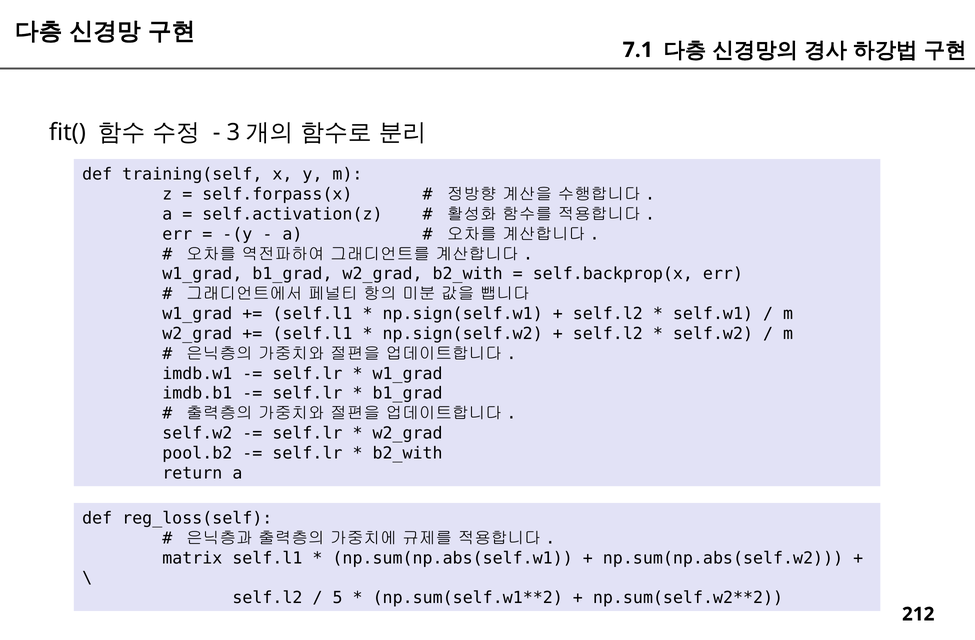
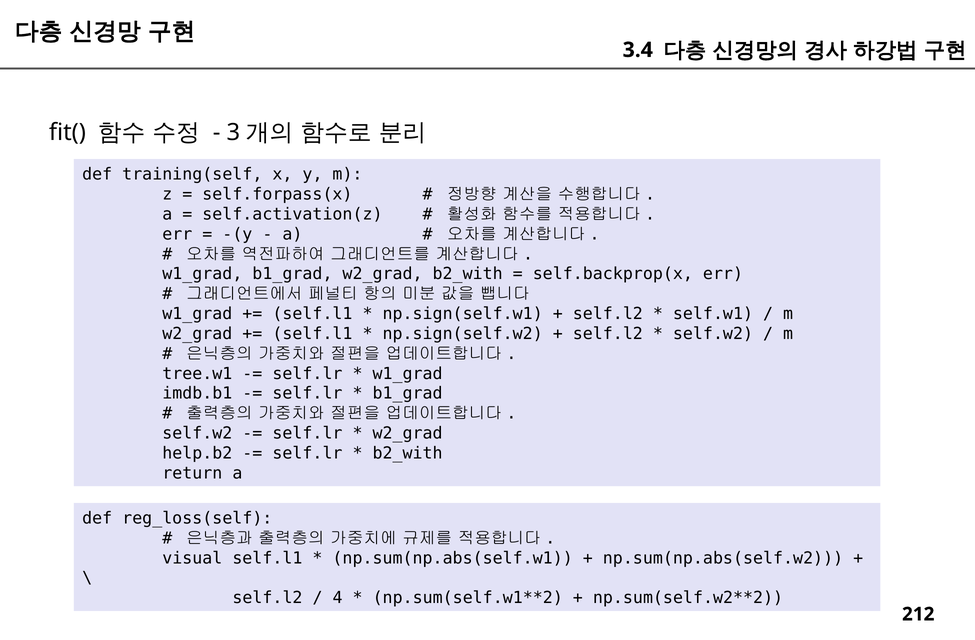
7.1: 7.1 -> 3.4 (638, 50)
imdb.w1: imdb.w1 -> tree.w1 (197, 374)
pool.b2: pool.b2 -> help.b2 (197, 454)
matrix: matrix -> visual (192, 558)
5: 5 -> 4 (338, 598)
